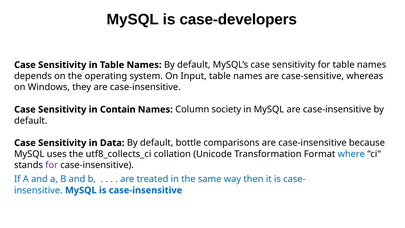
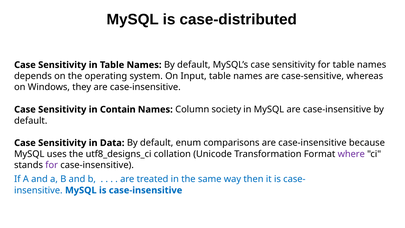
case-developers: case-developers -> case-distributed (238, 20)
bottle: bottle -> enum (188, 143)
utf8_collects_ci: utf8_collects_ci -> utf8_designs_ci (119, 154)
where colour: blue -> purple (351, 154)
